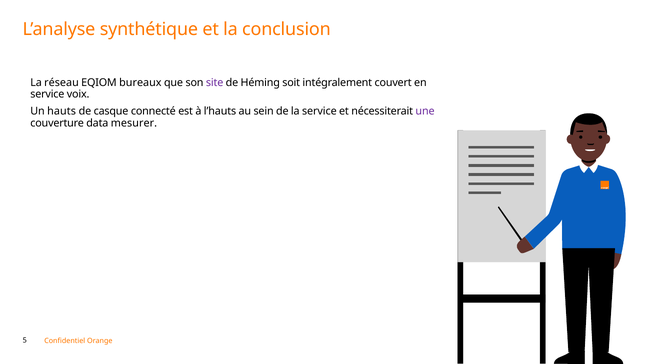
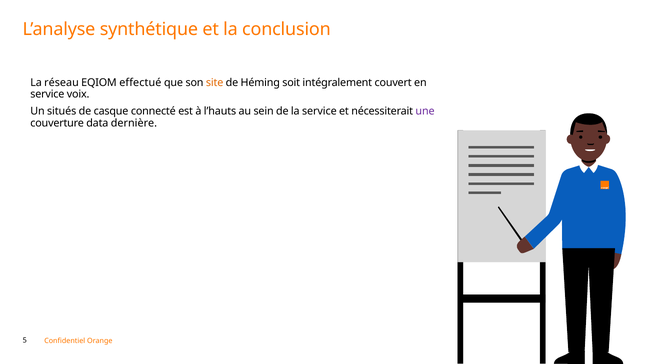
bureaux: bureaux -> effectué (140, 83)
site colour: purple -> orange (215, 83)
hauts: hauts -> situés (62, 111)
mesurer: mesurer -> dernière (134, 123)
